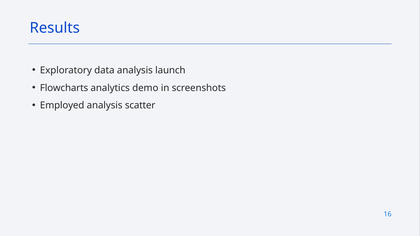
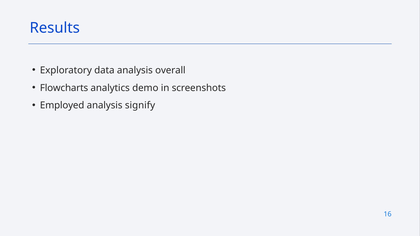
launch: launch -> overall (170, 70)
scatter: scatter -> signify (140, 106)
